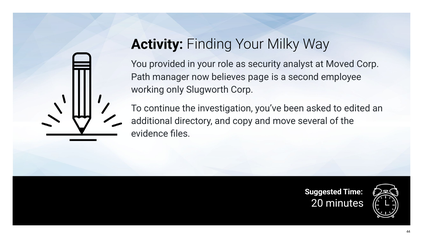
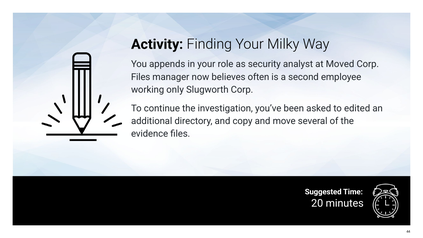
provided: provided -> appends (167, 64)
Path: Path -> Files (141, 77)
page: page -> often (258, 77)
